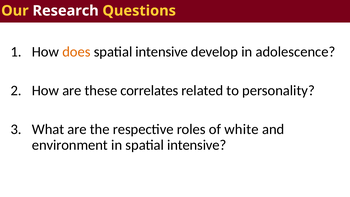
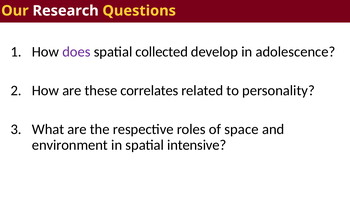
does colour: orange -> purple (76, 52)
intensive: intensive -> collected (162, 52)
white: white -> space (241, 129)
